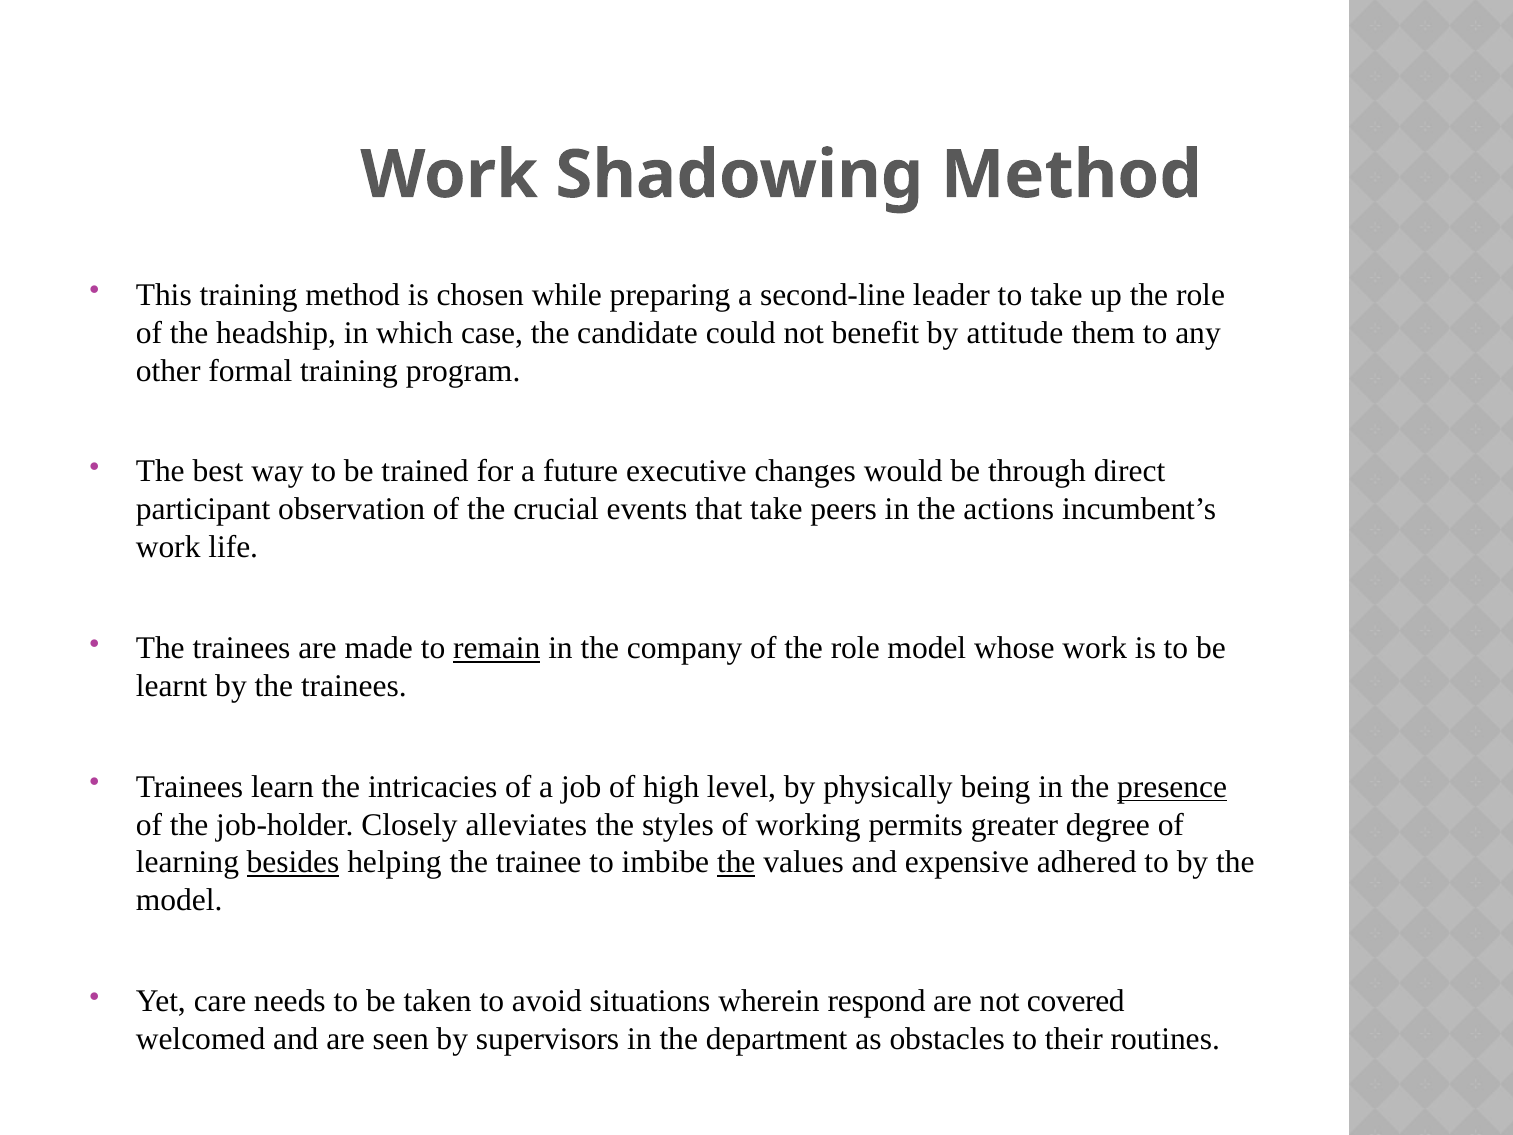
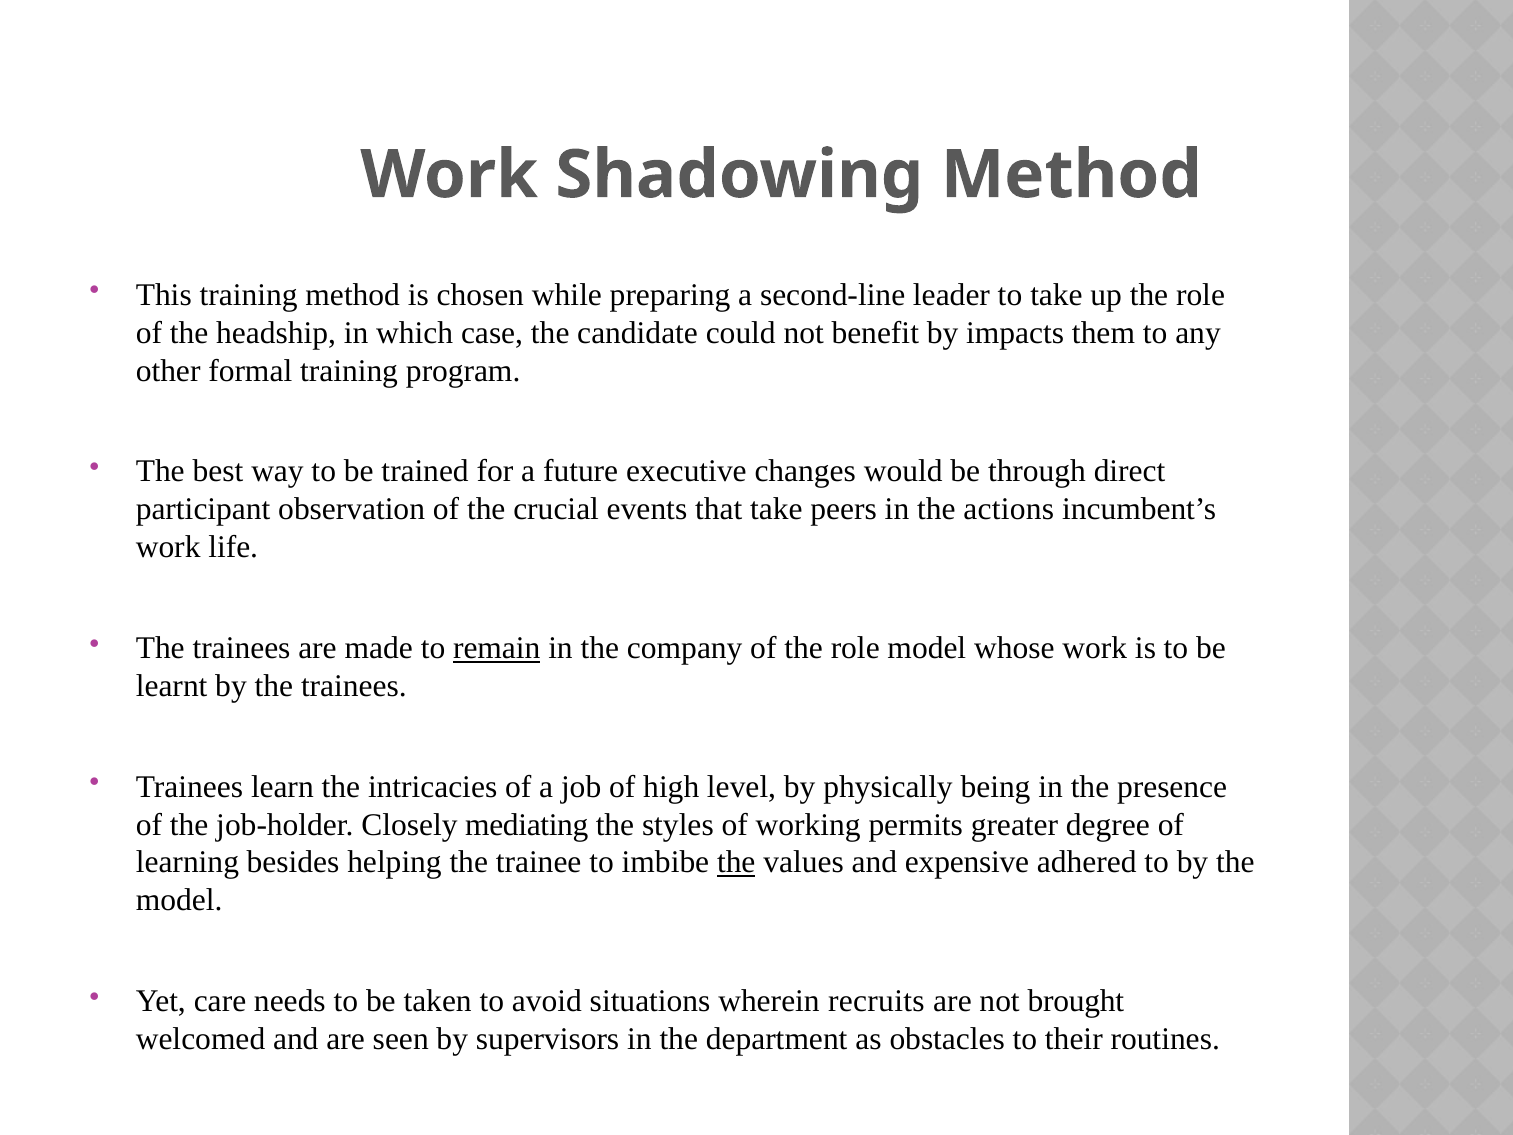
attitude: attitude -> impacts (1015, 333)
presence underline: present -> none (1172, 787)
alleviates: alleviates -> mediating (527, 825)
besides underline: present -> none (293, 862)
respond: respond -> recruits (876, 1001)
covered: covered -> brought (1076, 1001)
